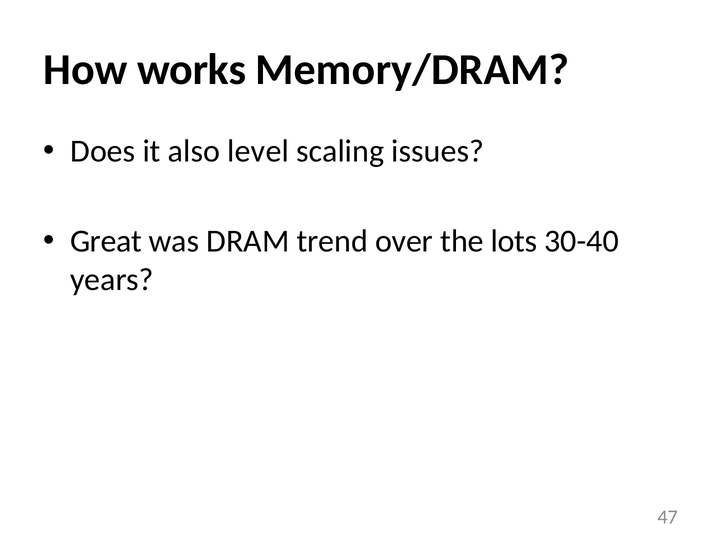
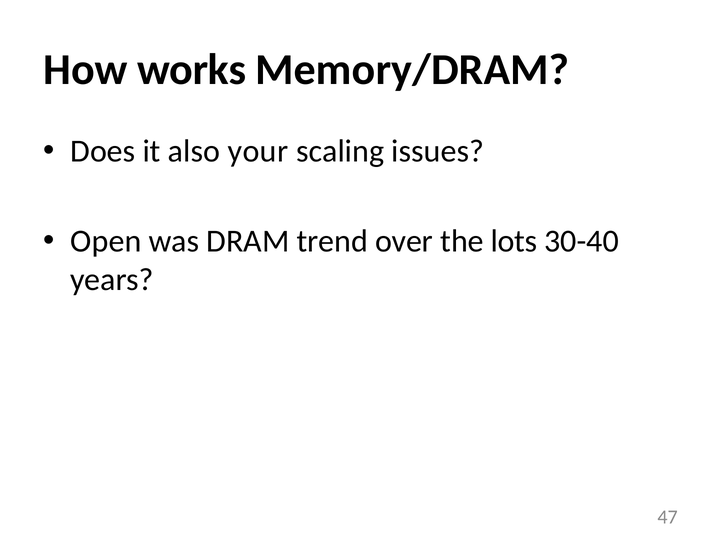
level: level -> your (258, 151)
Great: Great -> Open (106, 241)
